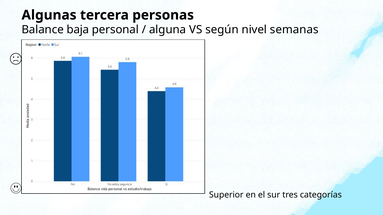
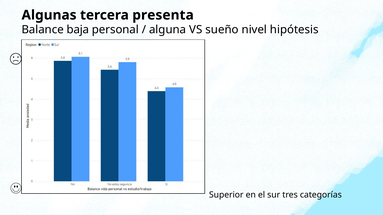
personas: personas -> presenta (163, 15)
según: según -> sueño (222, 30)
semanas: semanas -> hipótesis (294, 30)
